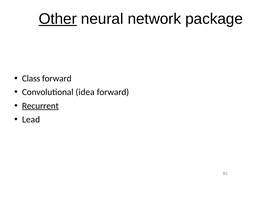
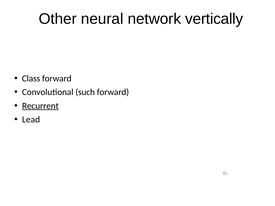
Other underline: present -> none (58, 19)
package: package -> vertically (214, 19)
idea: idea -> such (85, 92)
